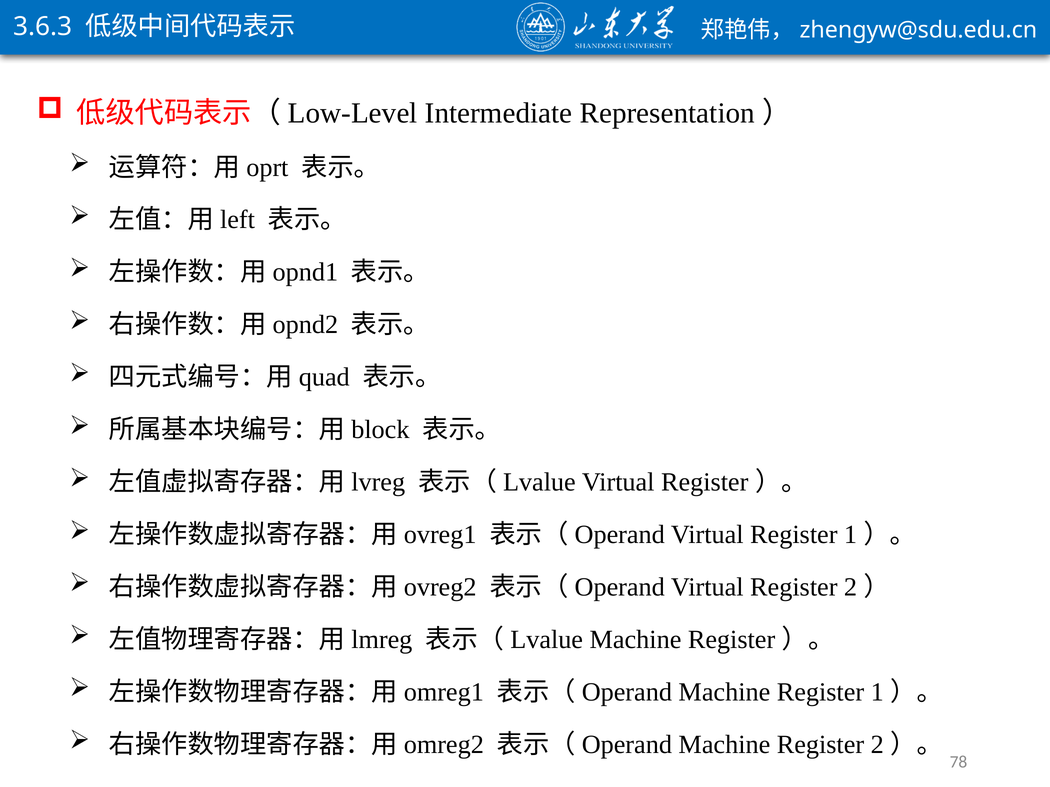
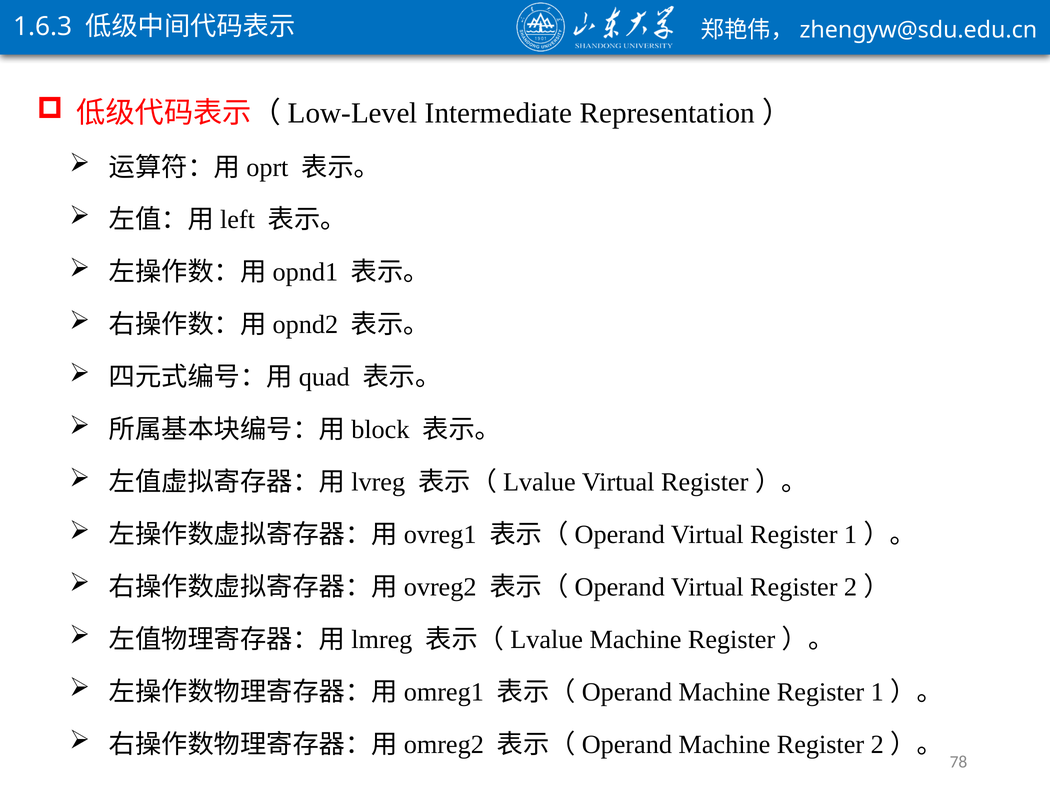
3.6.3: 3.6.3 -> 1.6.3 (43, 27)
